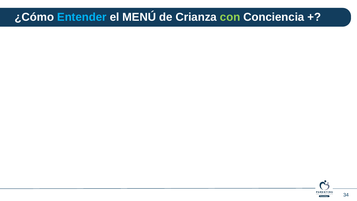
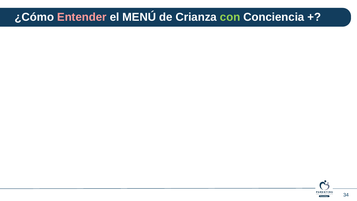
Entender colour: light blue -> pink (82, 17)
